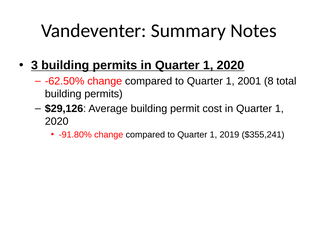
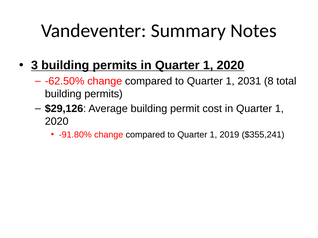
2001: 2001 -> 2031 (249, 81)
